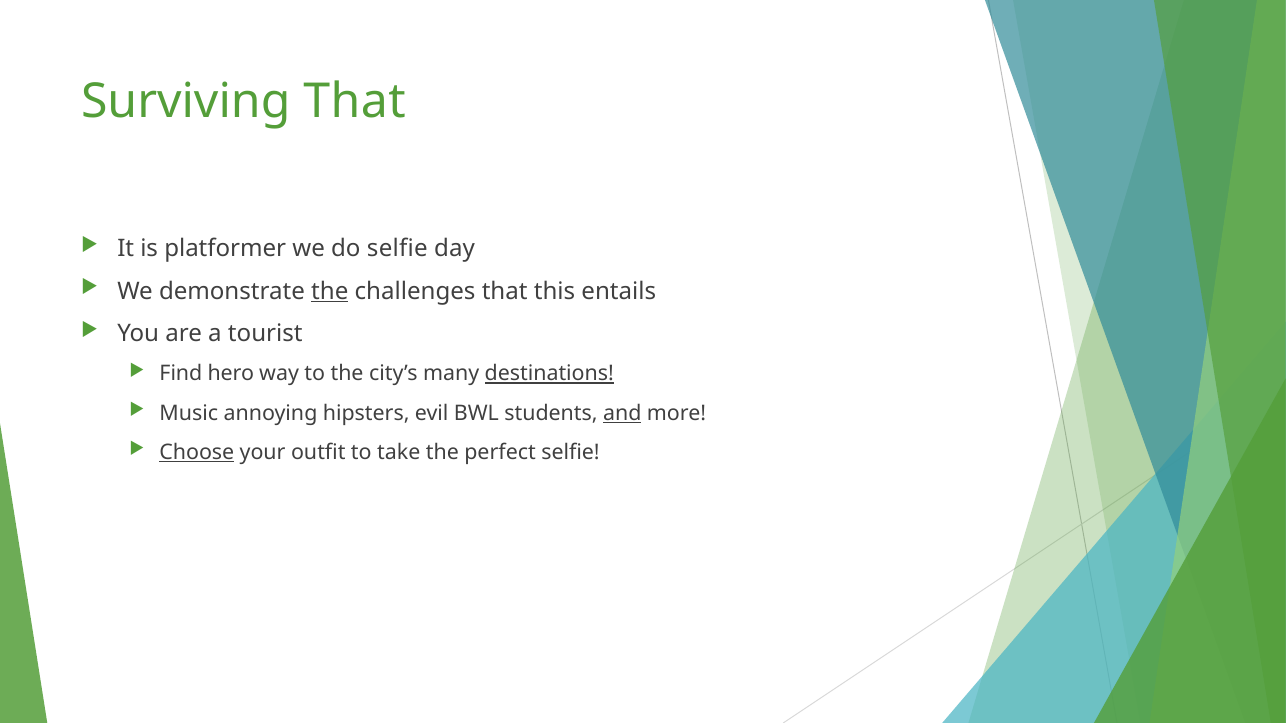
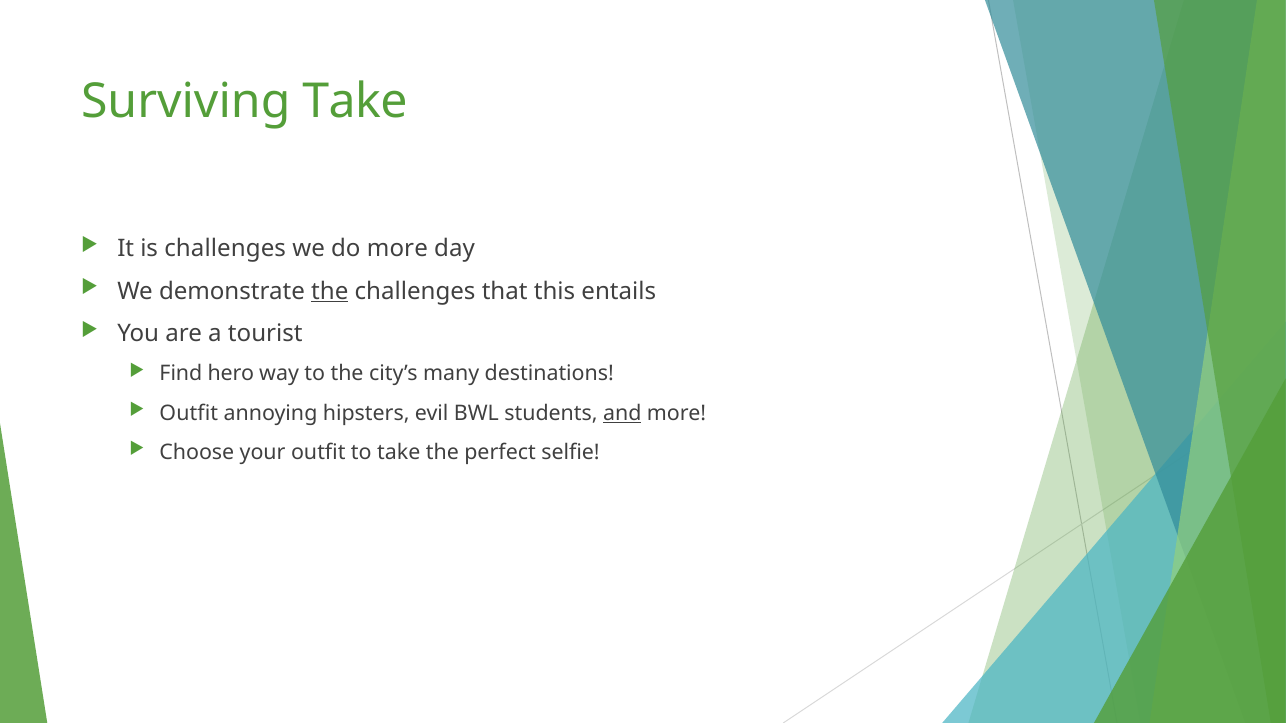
Surviving That: That -> Take (355, 101)
is platformer: platformer -> challenges (225, 249)
do selfie: selfie -> more (397, 249)
destinations underline: present -> none (549, 374)
Music: Music -> Outfit (189, 413)
Choose underline: present -> none (197, 452)
